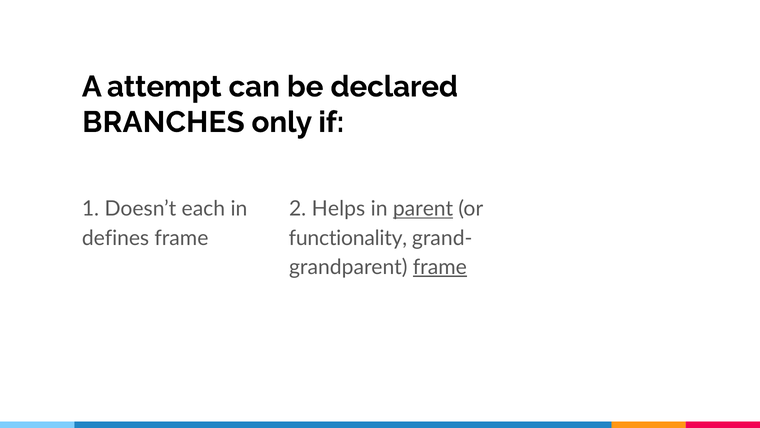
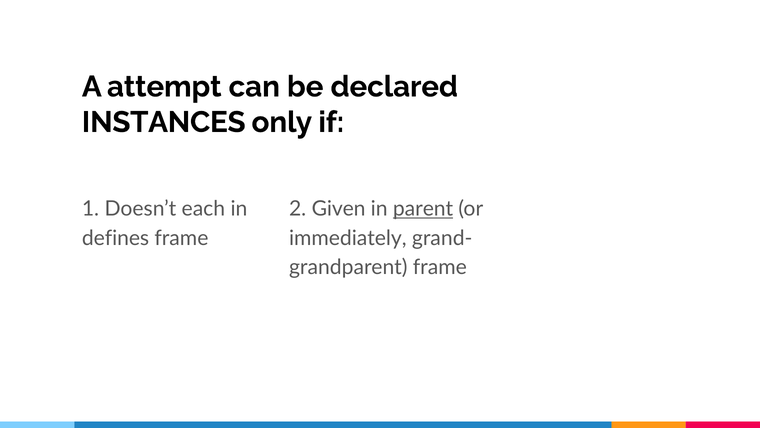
BRANCHES: BRANCHES -> INSTANCES (164, 122)
Helps: Helps -> Given (339, 209)
functionality: functionality -> immediately (348, 238)
frame underline: present -> none (440, 267)
